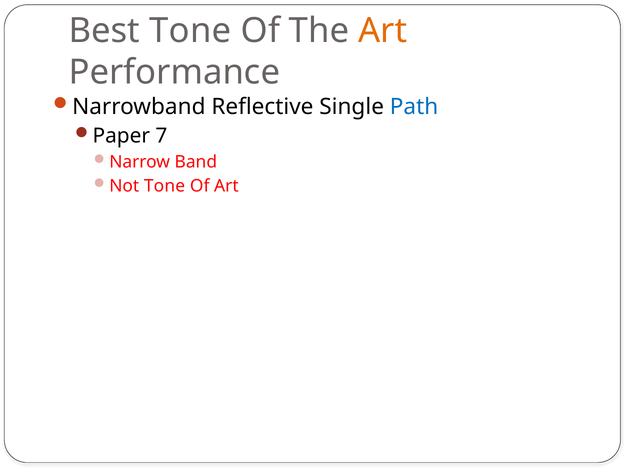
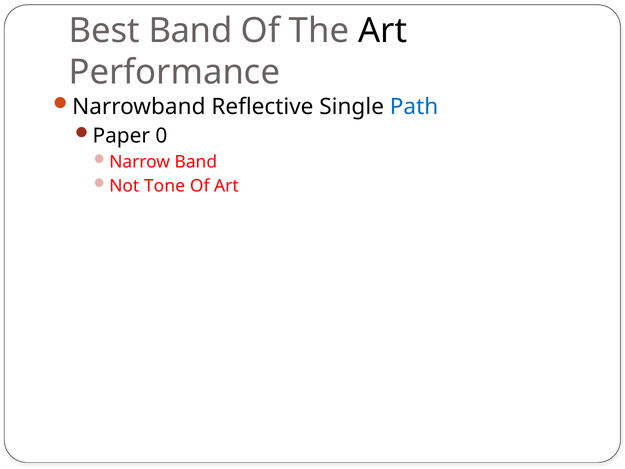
Best Tone: Tone -> Band (191, 31)
Art colour: orange -> black (383, 31)
7: 7 -> 0 (161, 136)
